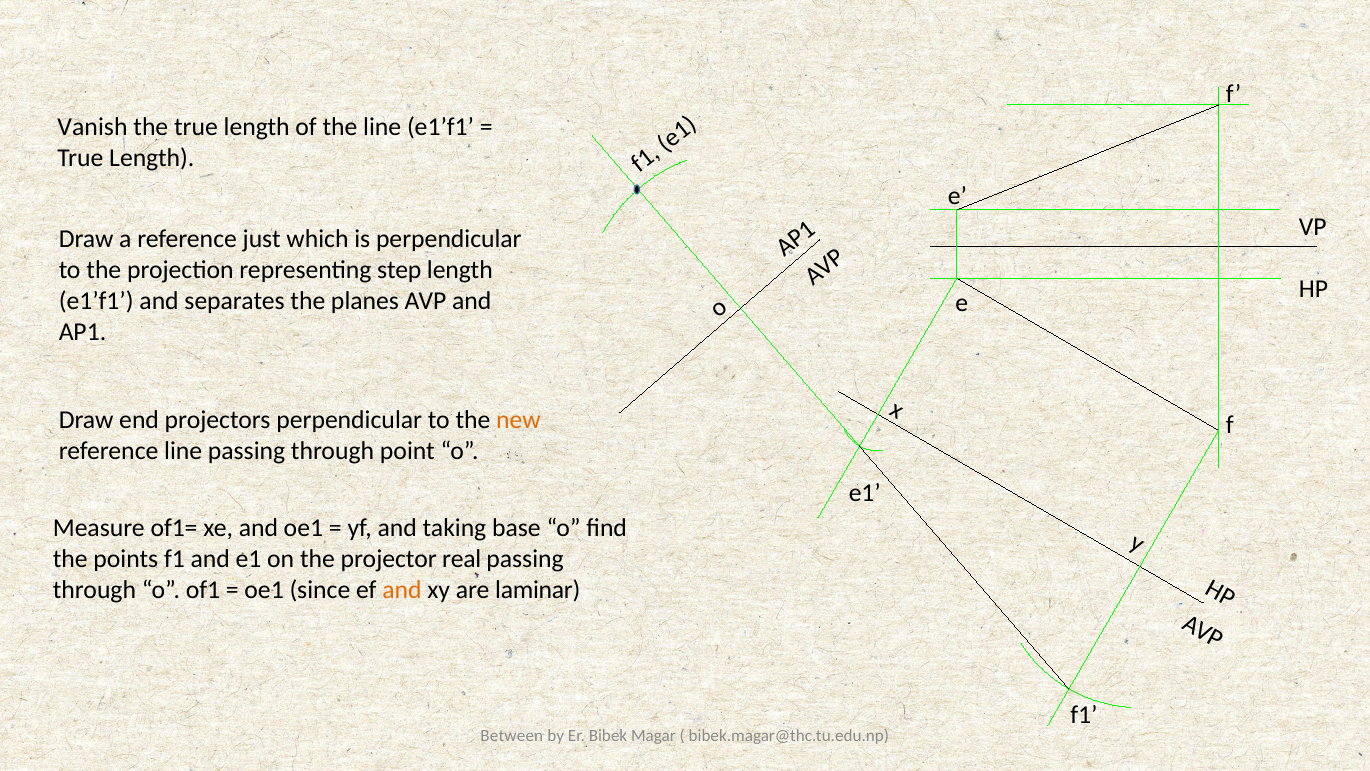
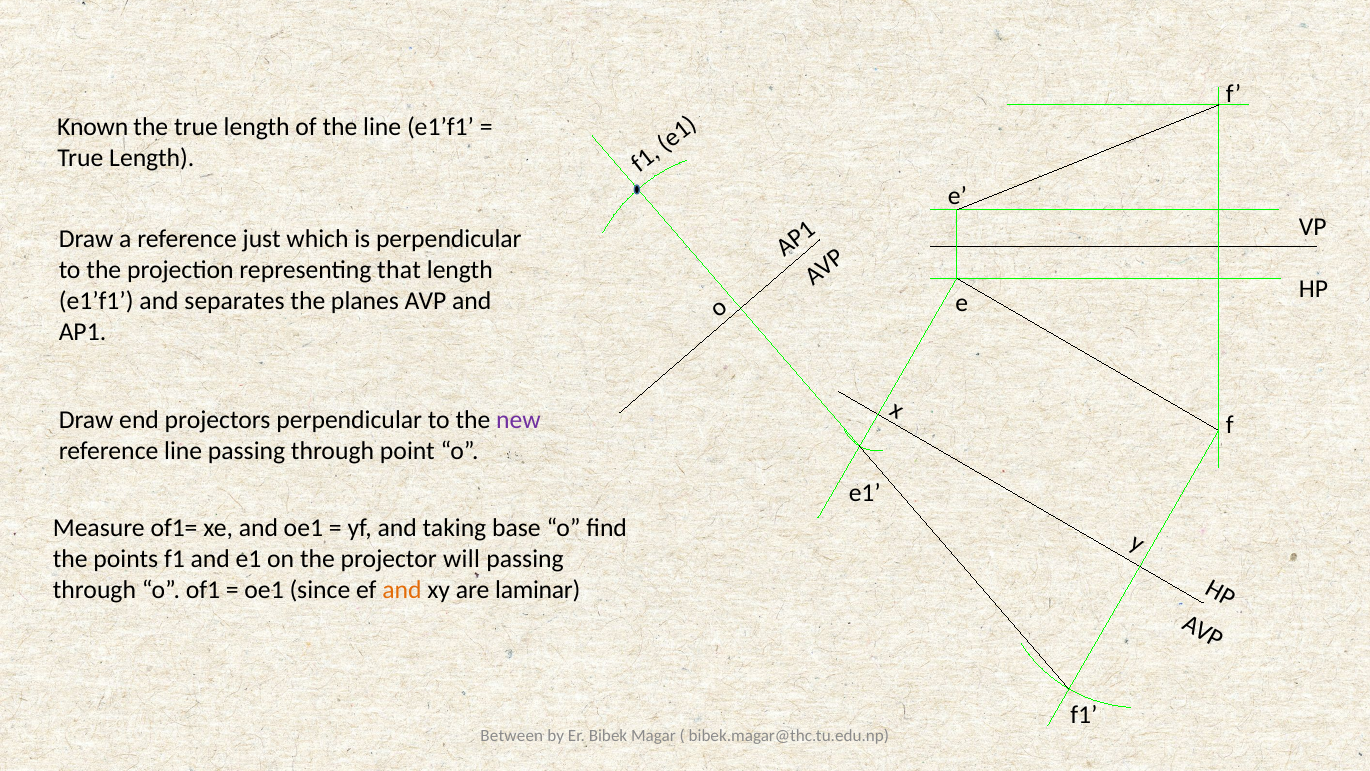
Vanish: Vanish -> Known (93, 127)
step: step -> that (399, 270)
new colour: orange -> purple (518, 420)
real: real -> will (462, 559)
